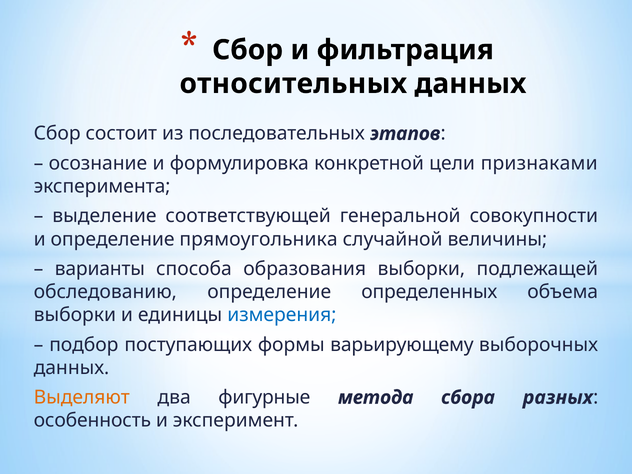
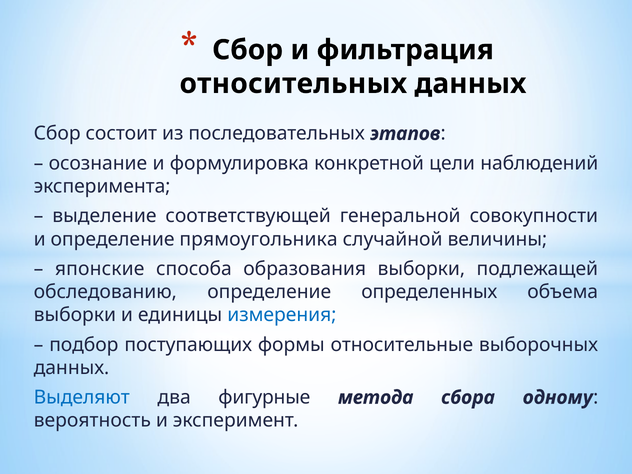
признаками: признаками -> наблюдений (539, 163)
варианты: варианты -> японские (100, 269)
варьирующему: варьирующему -> относительные (402, 345)
Выделяют colour: orange -> blue (82, 397)
разных: разных -> одному (558, 397)
особенность: особенность -> вероятность (92, 421)
